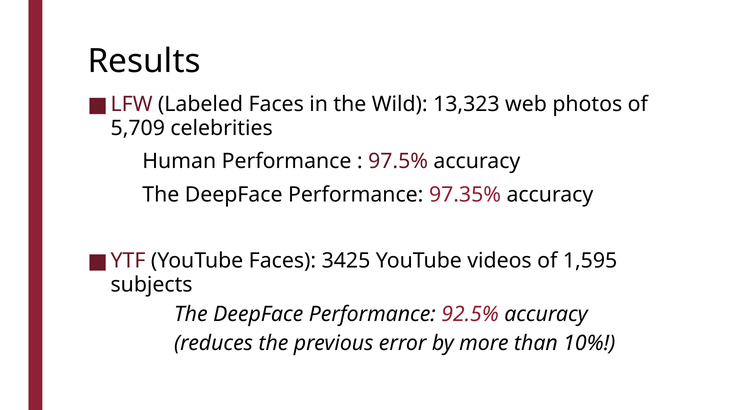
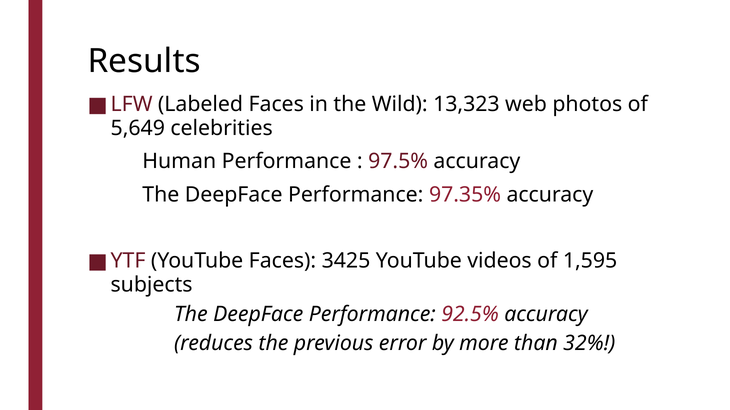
5,709: 5,709 -> 5,649 (138, 129)
10%: 10% -> 32% (589, 344)
